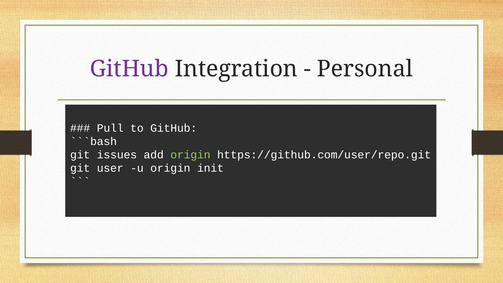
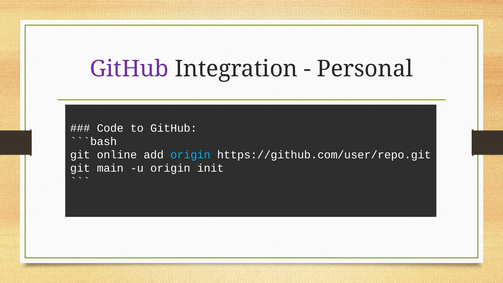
Pull: Pull -> Code (110, 128)
issues: issues -> online (117, 155)
origin colour: light green -> light blue (190, 155)
user: user -> main (110, 168)
